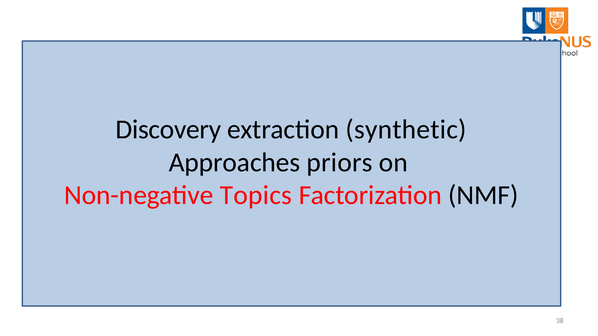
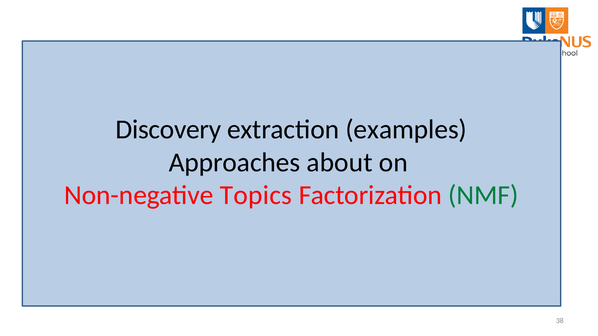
synthetic: synthetic -> examples (406, 130)
priors: priors -> about (340, 163)
NMF colour: black -> green (483, 195)
